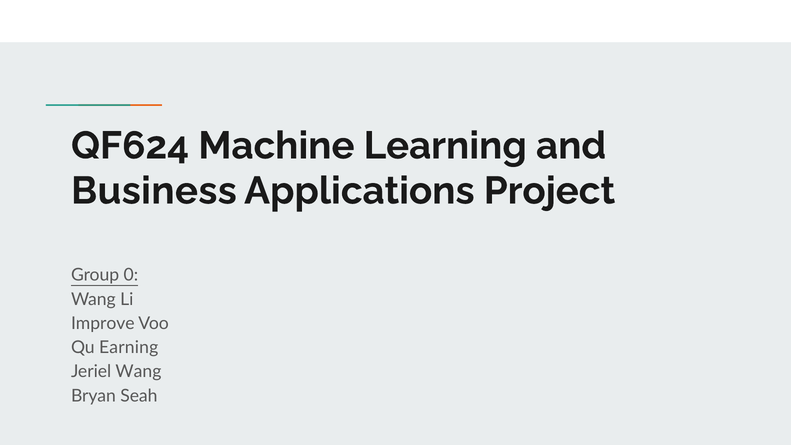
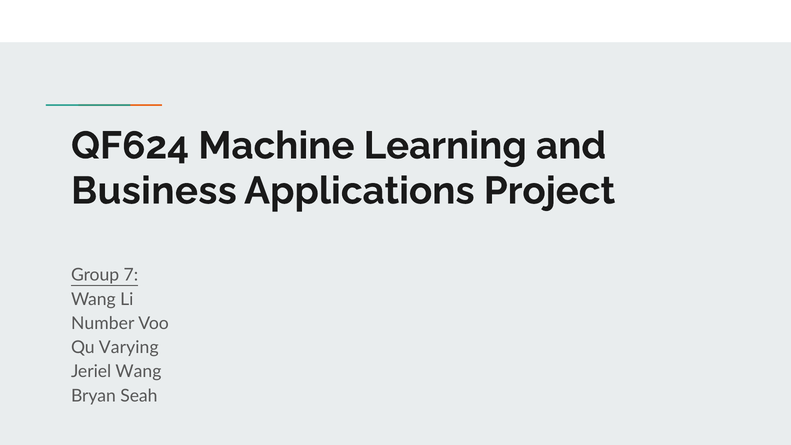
0: 0 -> 7 (131, 275)
Improve: Improve -> Number (103, 323)
Earning: Earning -> Varying (129, 347)
